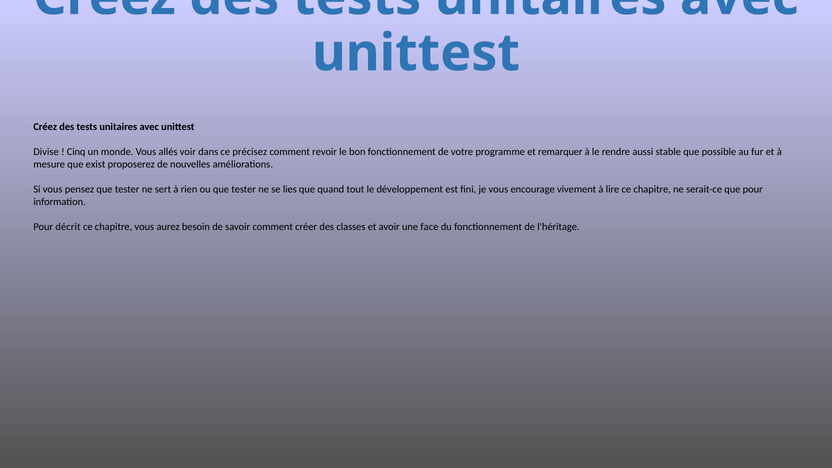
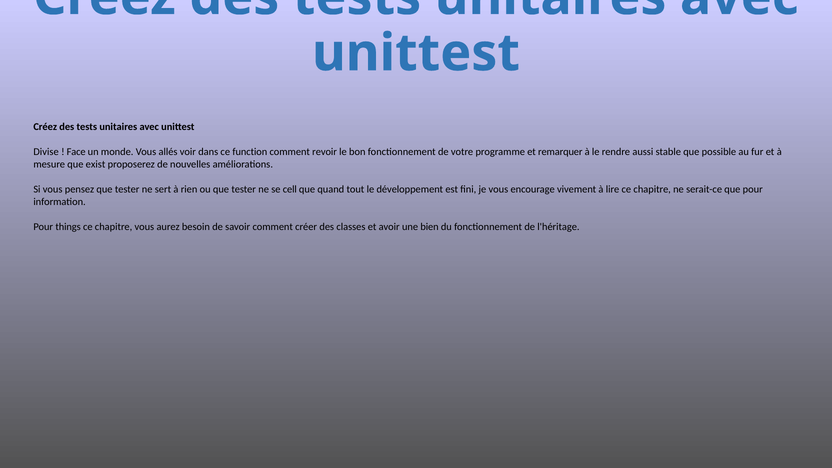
Cinq: Cinq -> Face (76, 152)
précisez: précisez -> function (250, 152)
lies: lies -> cell (290, 189)
décrit: décrit -> things (68, 227)
face: face -> bien (430, 227)
